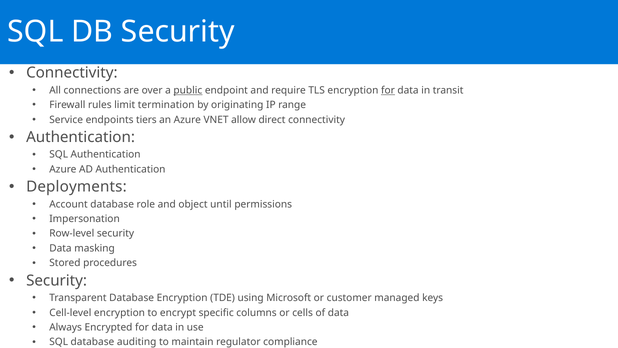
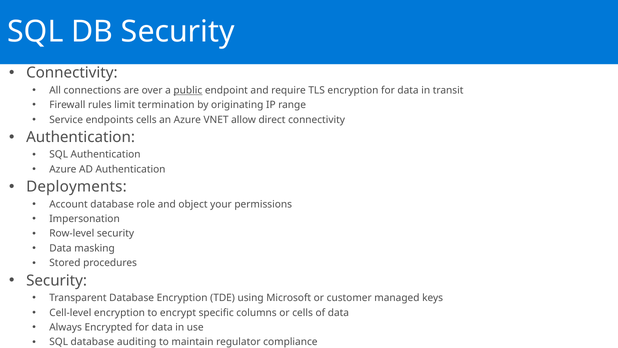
for underline: present -> none (388, 90)
endpoints tiers: tiers -> cells (146, 120)
until: until -> your (221, 204)
